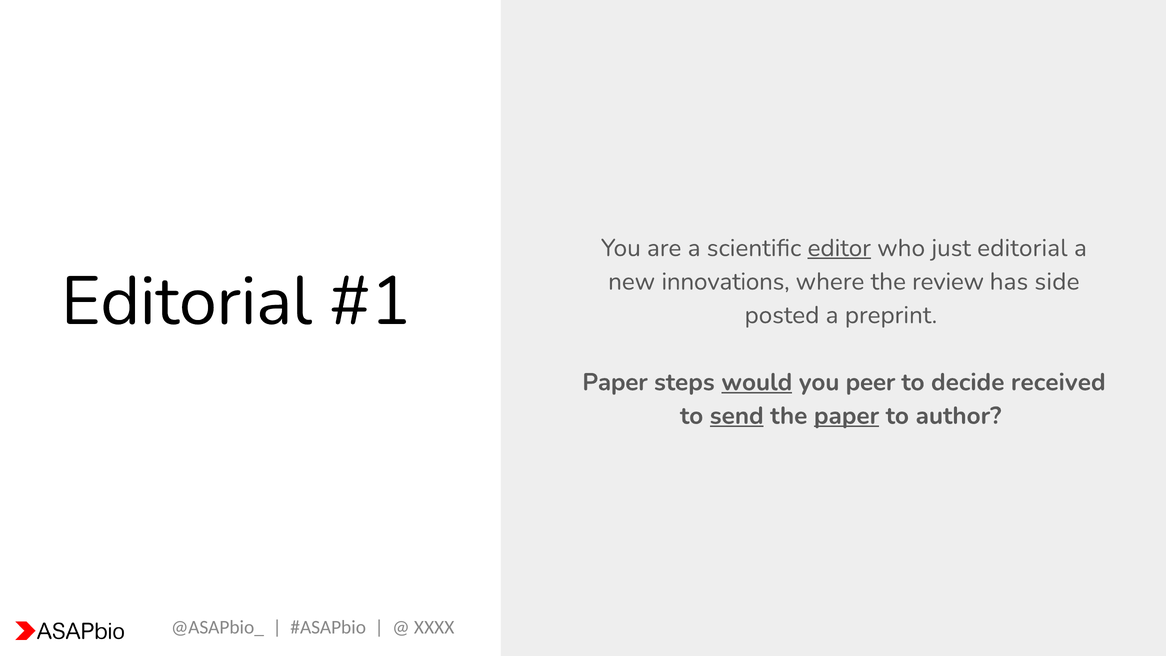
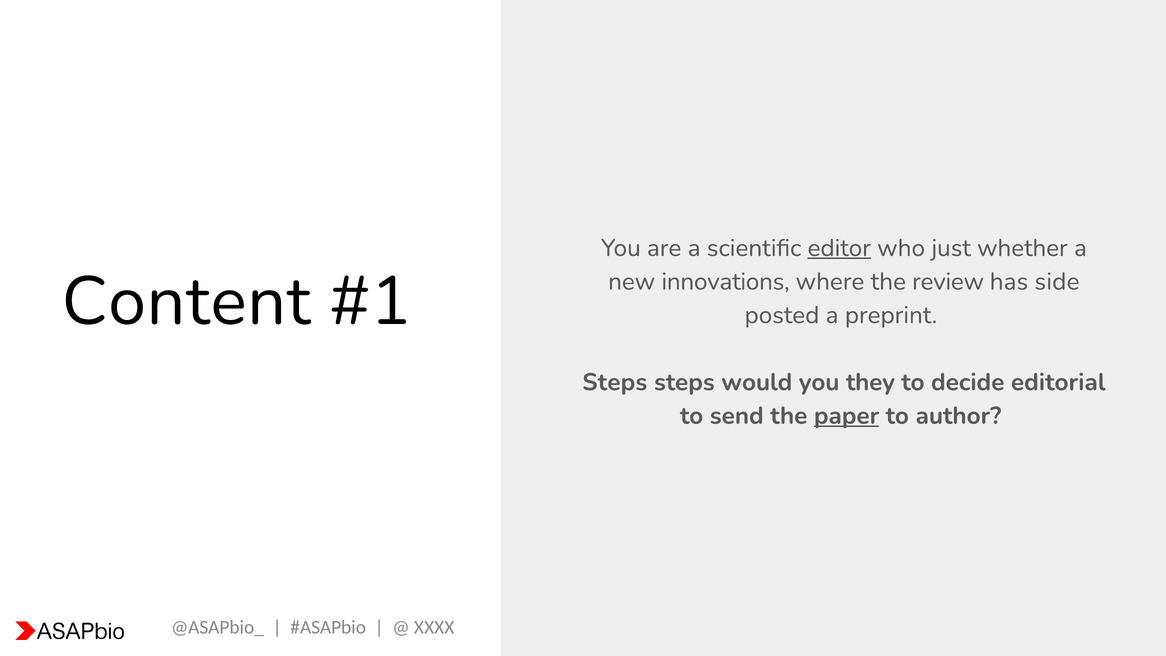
just editorial: editorial -> whether (1022, 248)
Editorial: Editorial -> Content (186, 301)
Paper: Paper -> Steps (615, 382)
would underline: present -> none (757, 382)
peer: peer -> they (870, 382)
received: received -> editorial (1058, 382)
send underline: present -> none (737, 416)
